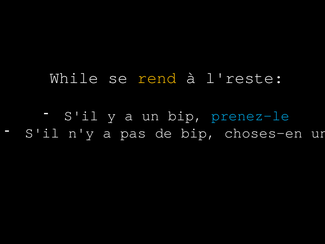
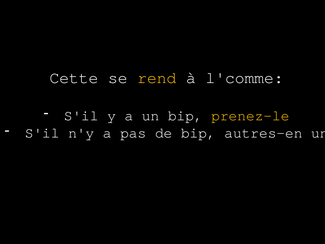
While: While -> Cette (74, 78)
l'reste: l'reste -> l'comme (245, 78)
prenez-le colour: light blue -> yellow (250, 115)
choses-en: choses-en -> autres-en (263, 133)
